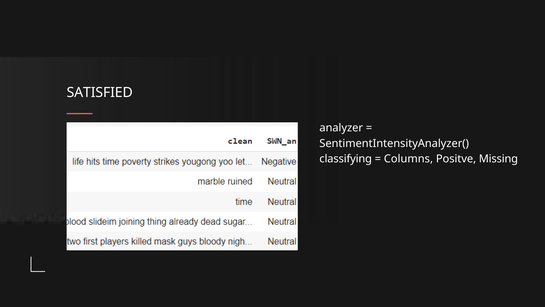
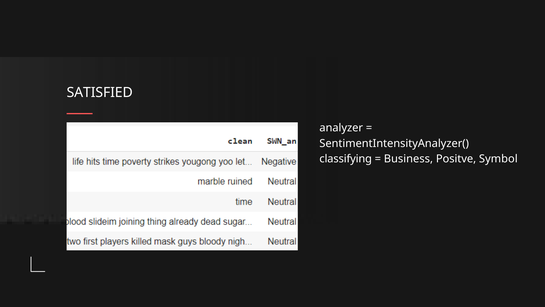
Columns: Columns -> Business (408, 159)
Missing: Missing -> Symbol (498, 159)
